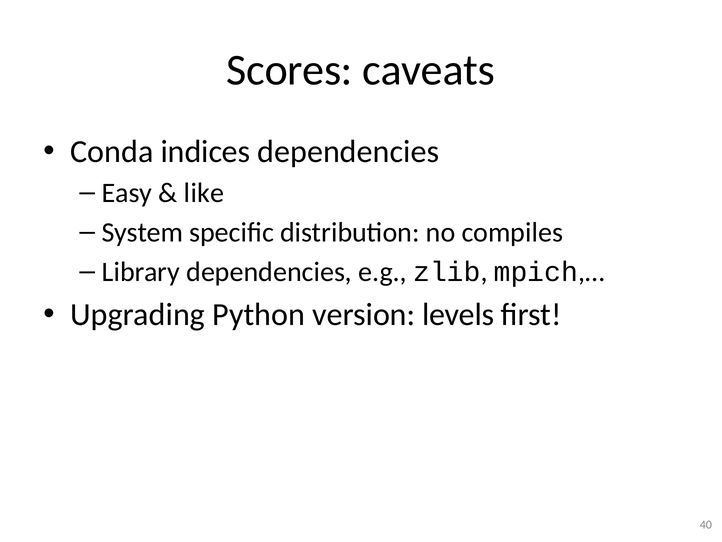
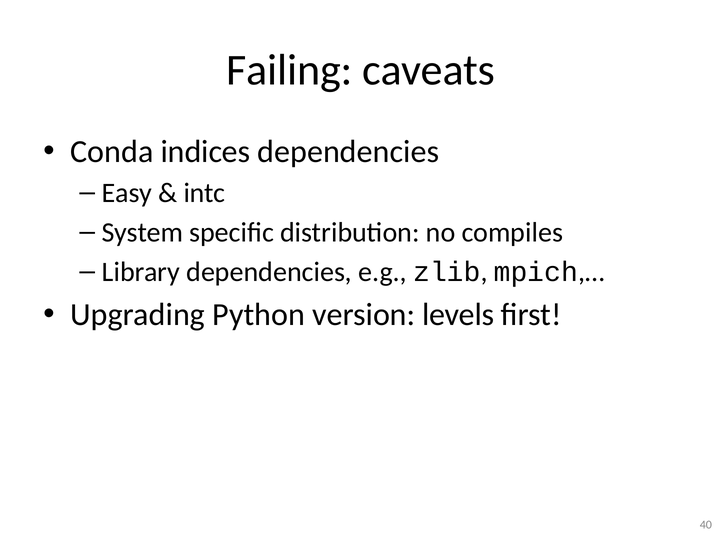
Scores: Scores -> Failing (289, 70)
like: like -> intc (204, 193)
